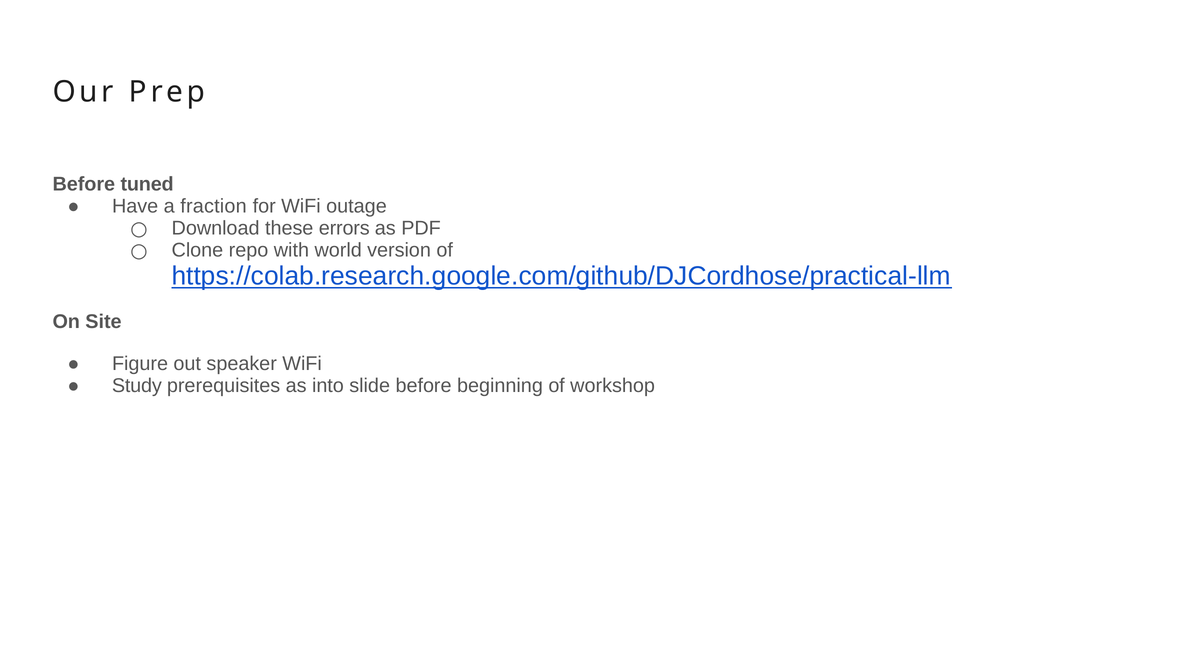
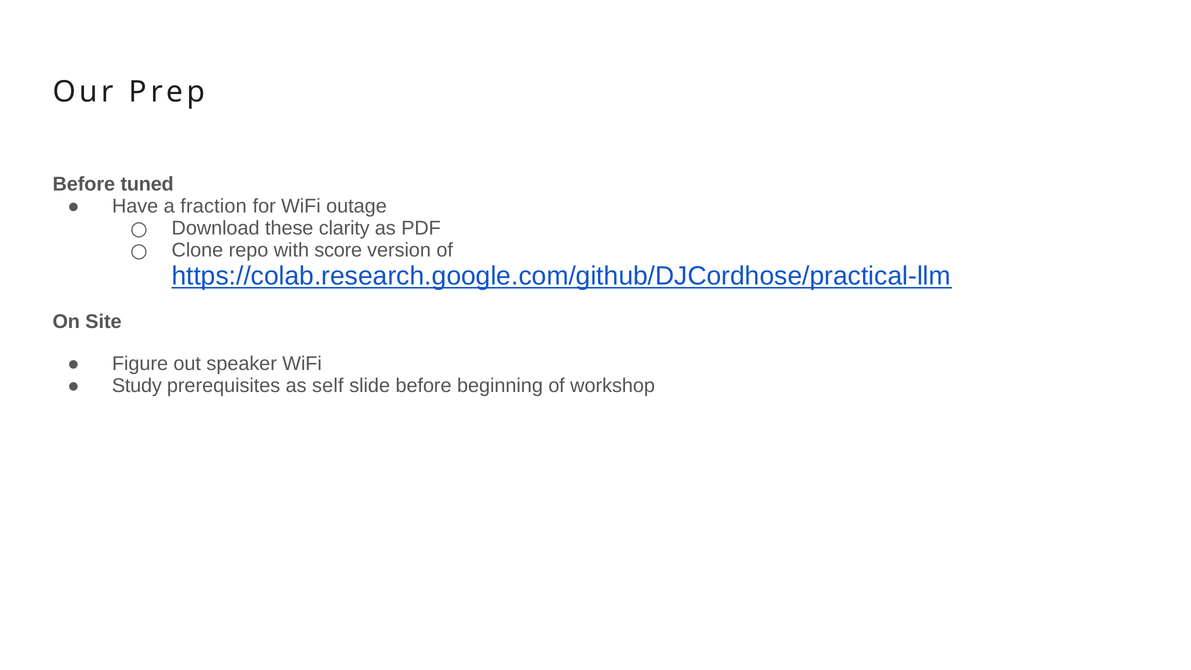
errors: errors -> clarity (344, 228)
world: world -> score (338, 250)
into: into -> self (328, 386)
